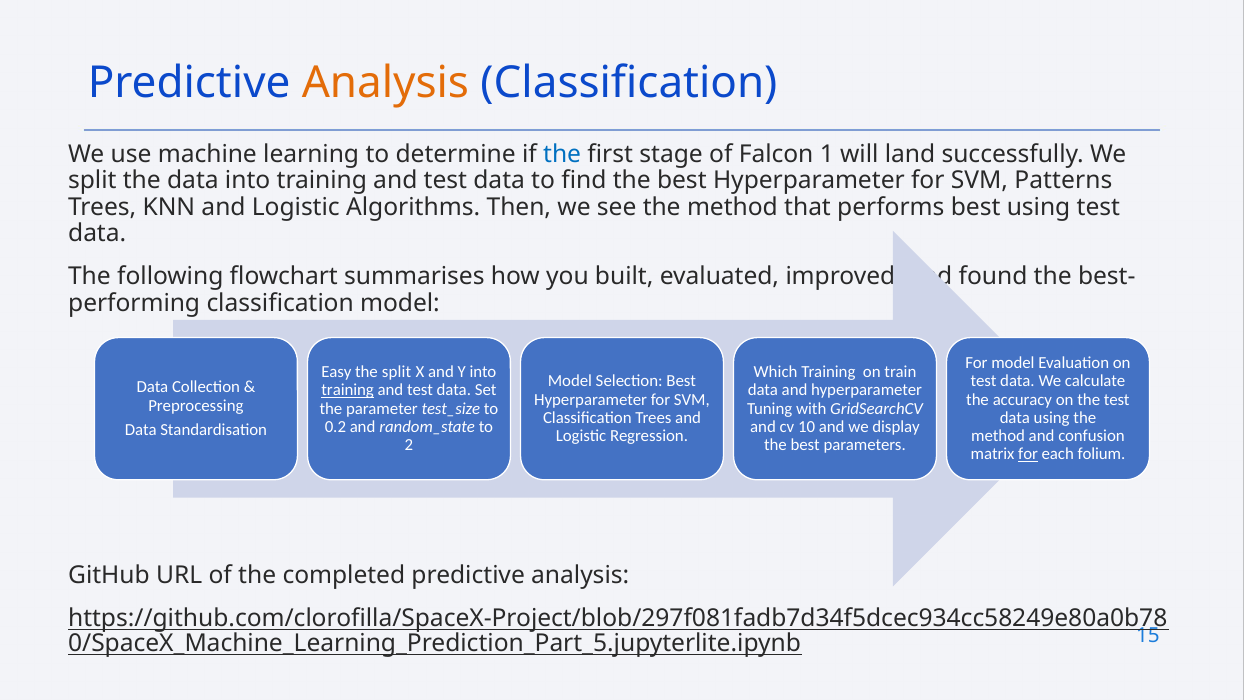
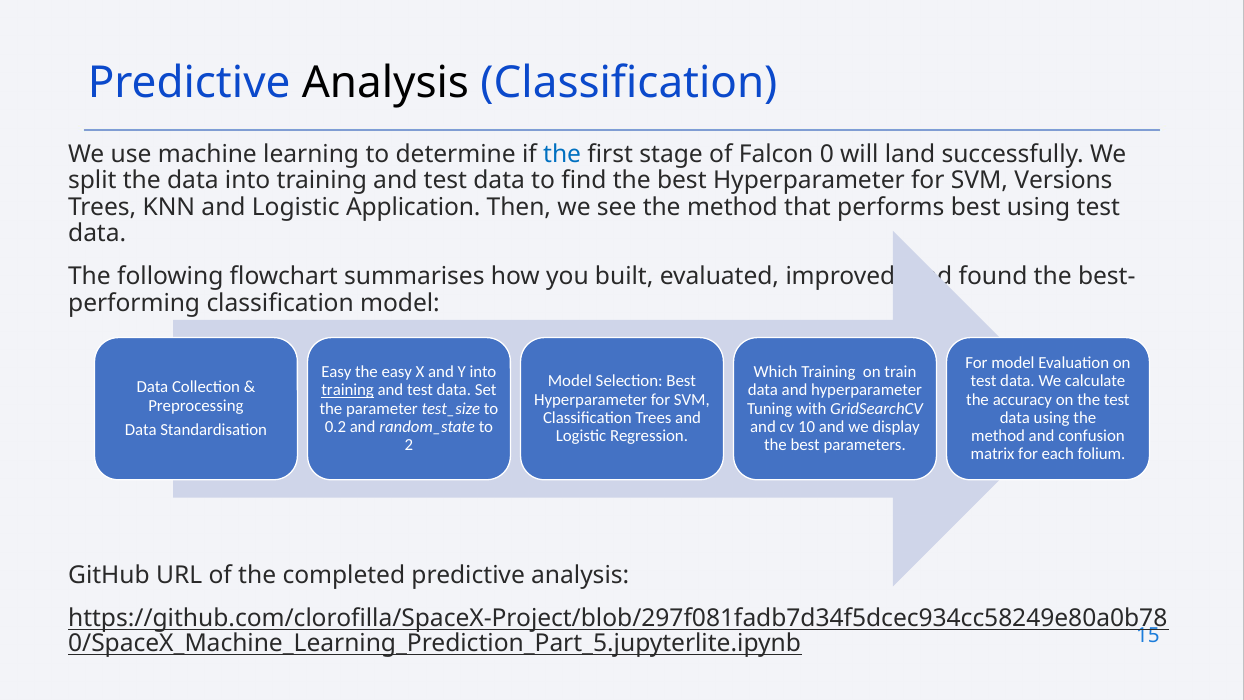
Analysis colour: orange -> black (385, 83)
1: 1 -> 0 (827, 154)
Patterns: Patterns -> Versions (1063, 180)
Algorithms: Algorithms -> Application (413, 207)
the split: split -> easy (397, 372)
for underline: present -> none (1028, 454)
